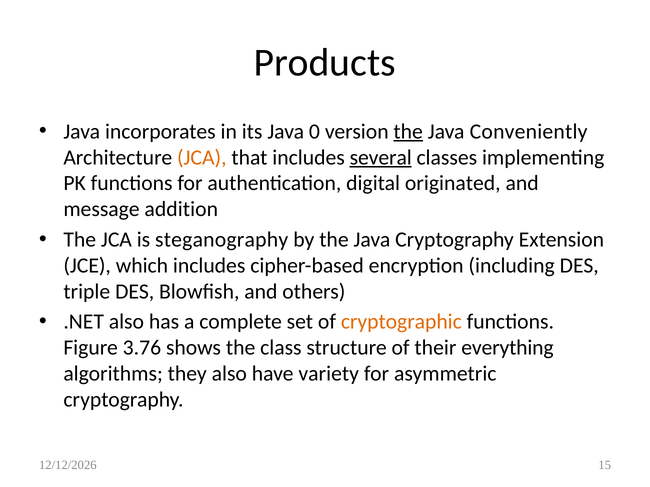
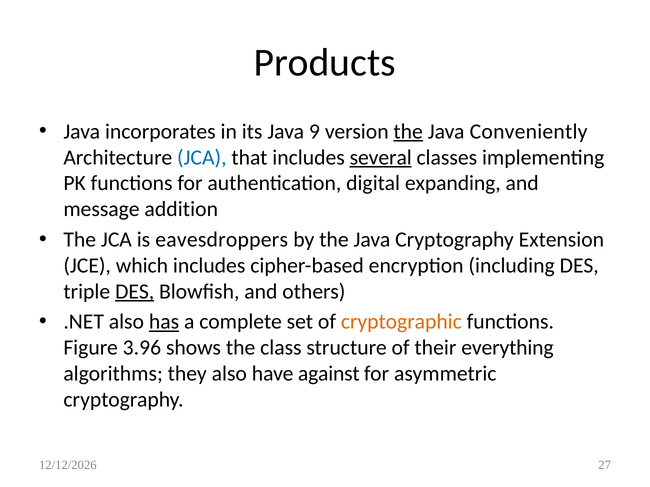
0: 0 -> 9 (314, 132)
JCA colour: orange -> blue (202, 158)
originated: originated -> expanding (453, 184)
steganography: steganography -> eavesdroppers (222, 240)
DES underline: none -> present (135, 292)
has underline: none -> present (164, 322)
3.76: 3.76 -> 3.96 (142, 348)
variety: variety -> against (329, 374)
15: 15 -> 27 (605, 466)
